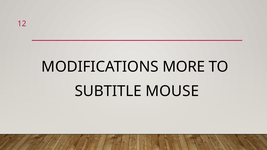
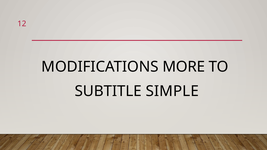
MOUSE: MOUSE -> SIMPLE (172, 91)
